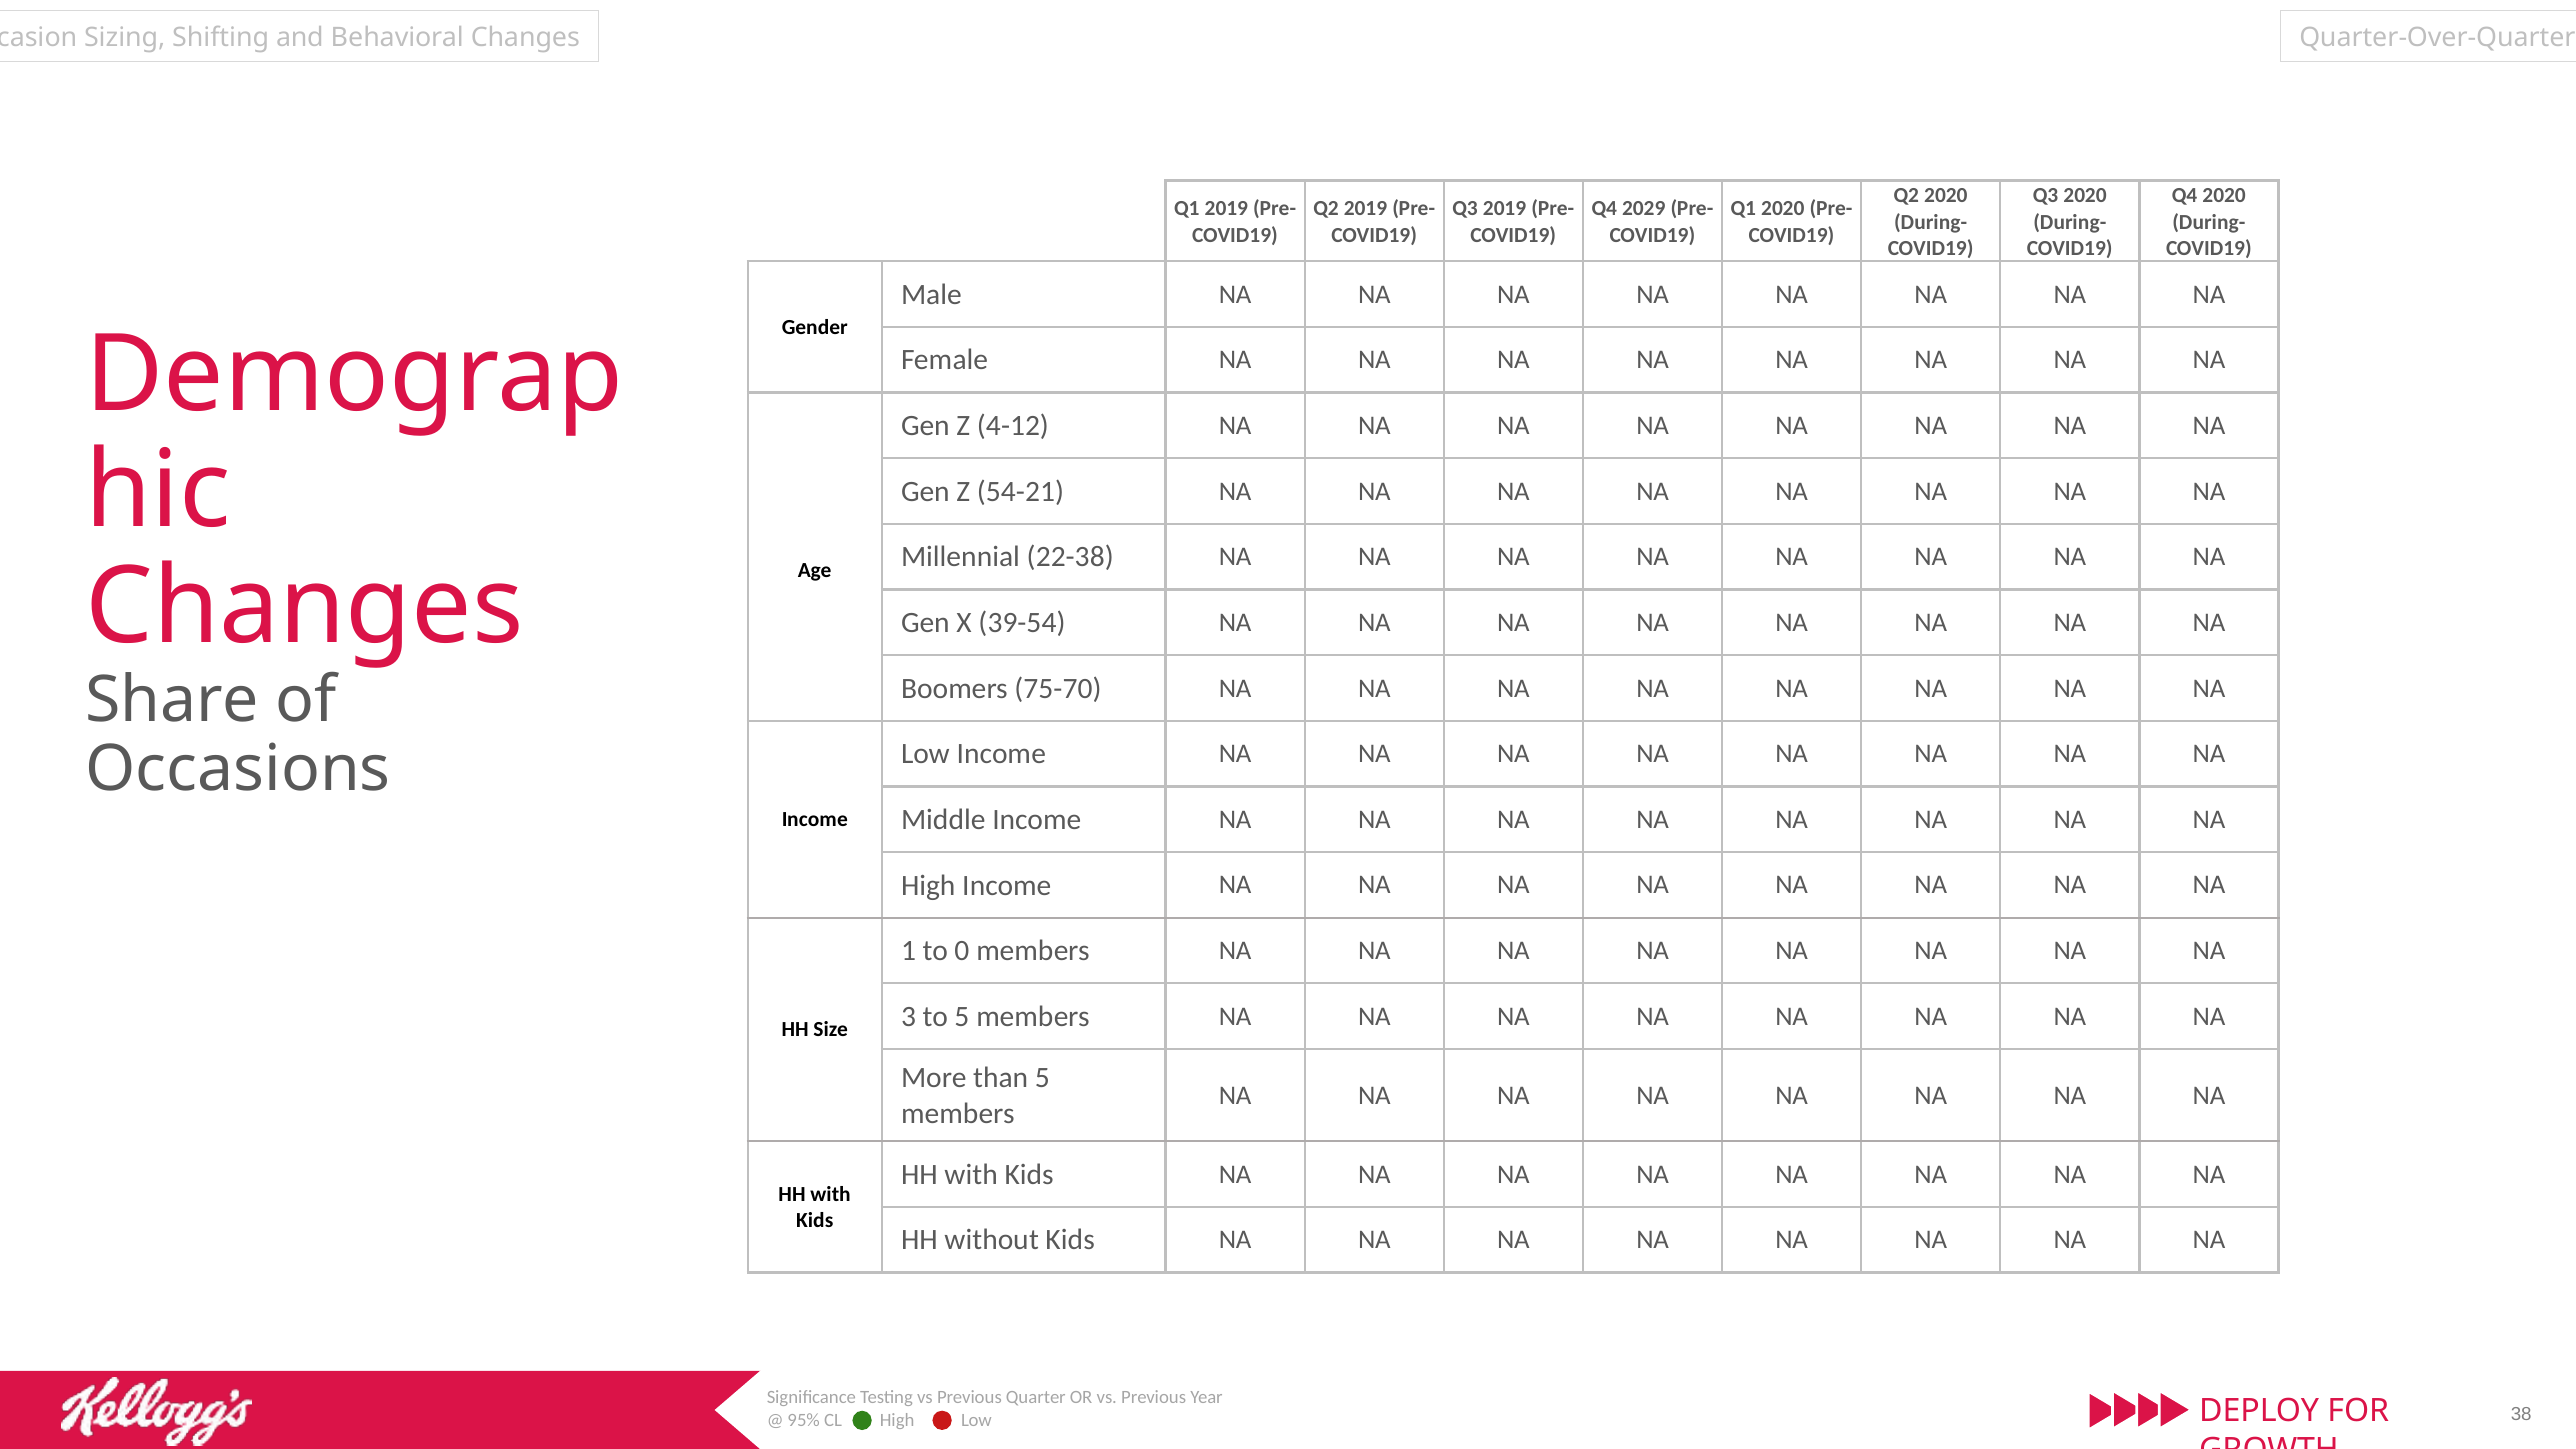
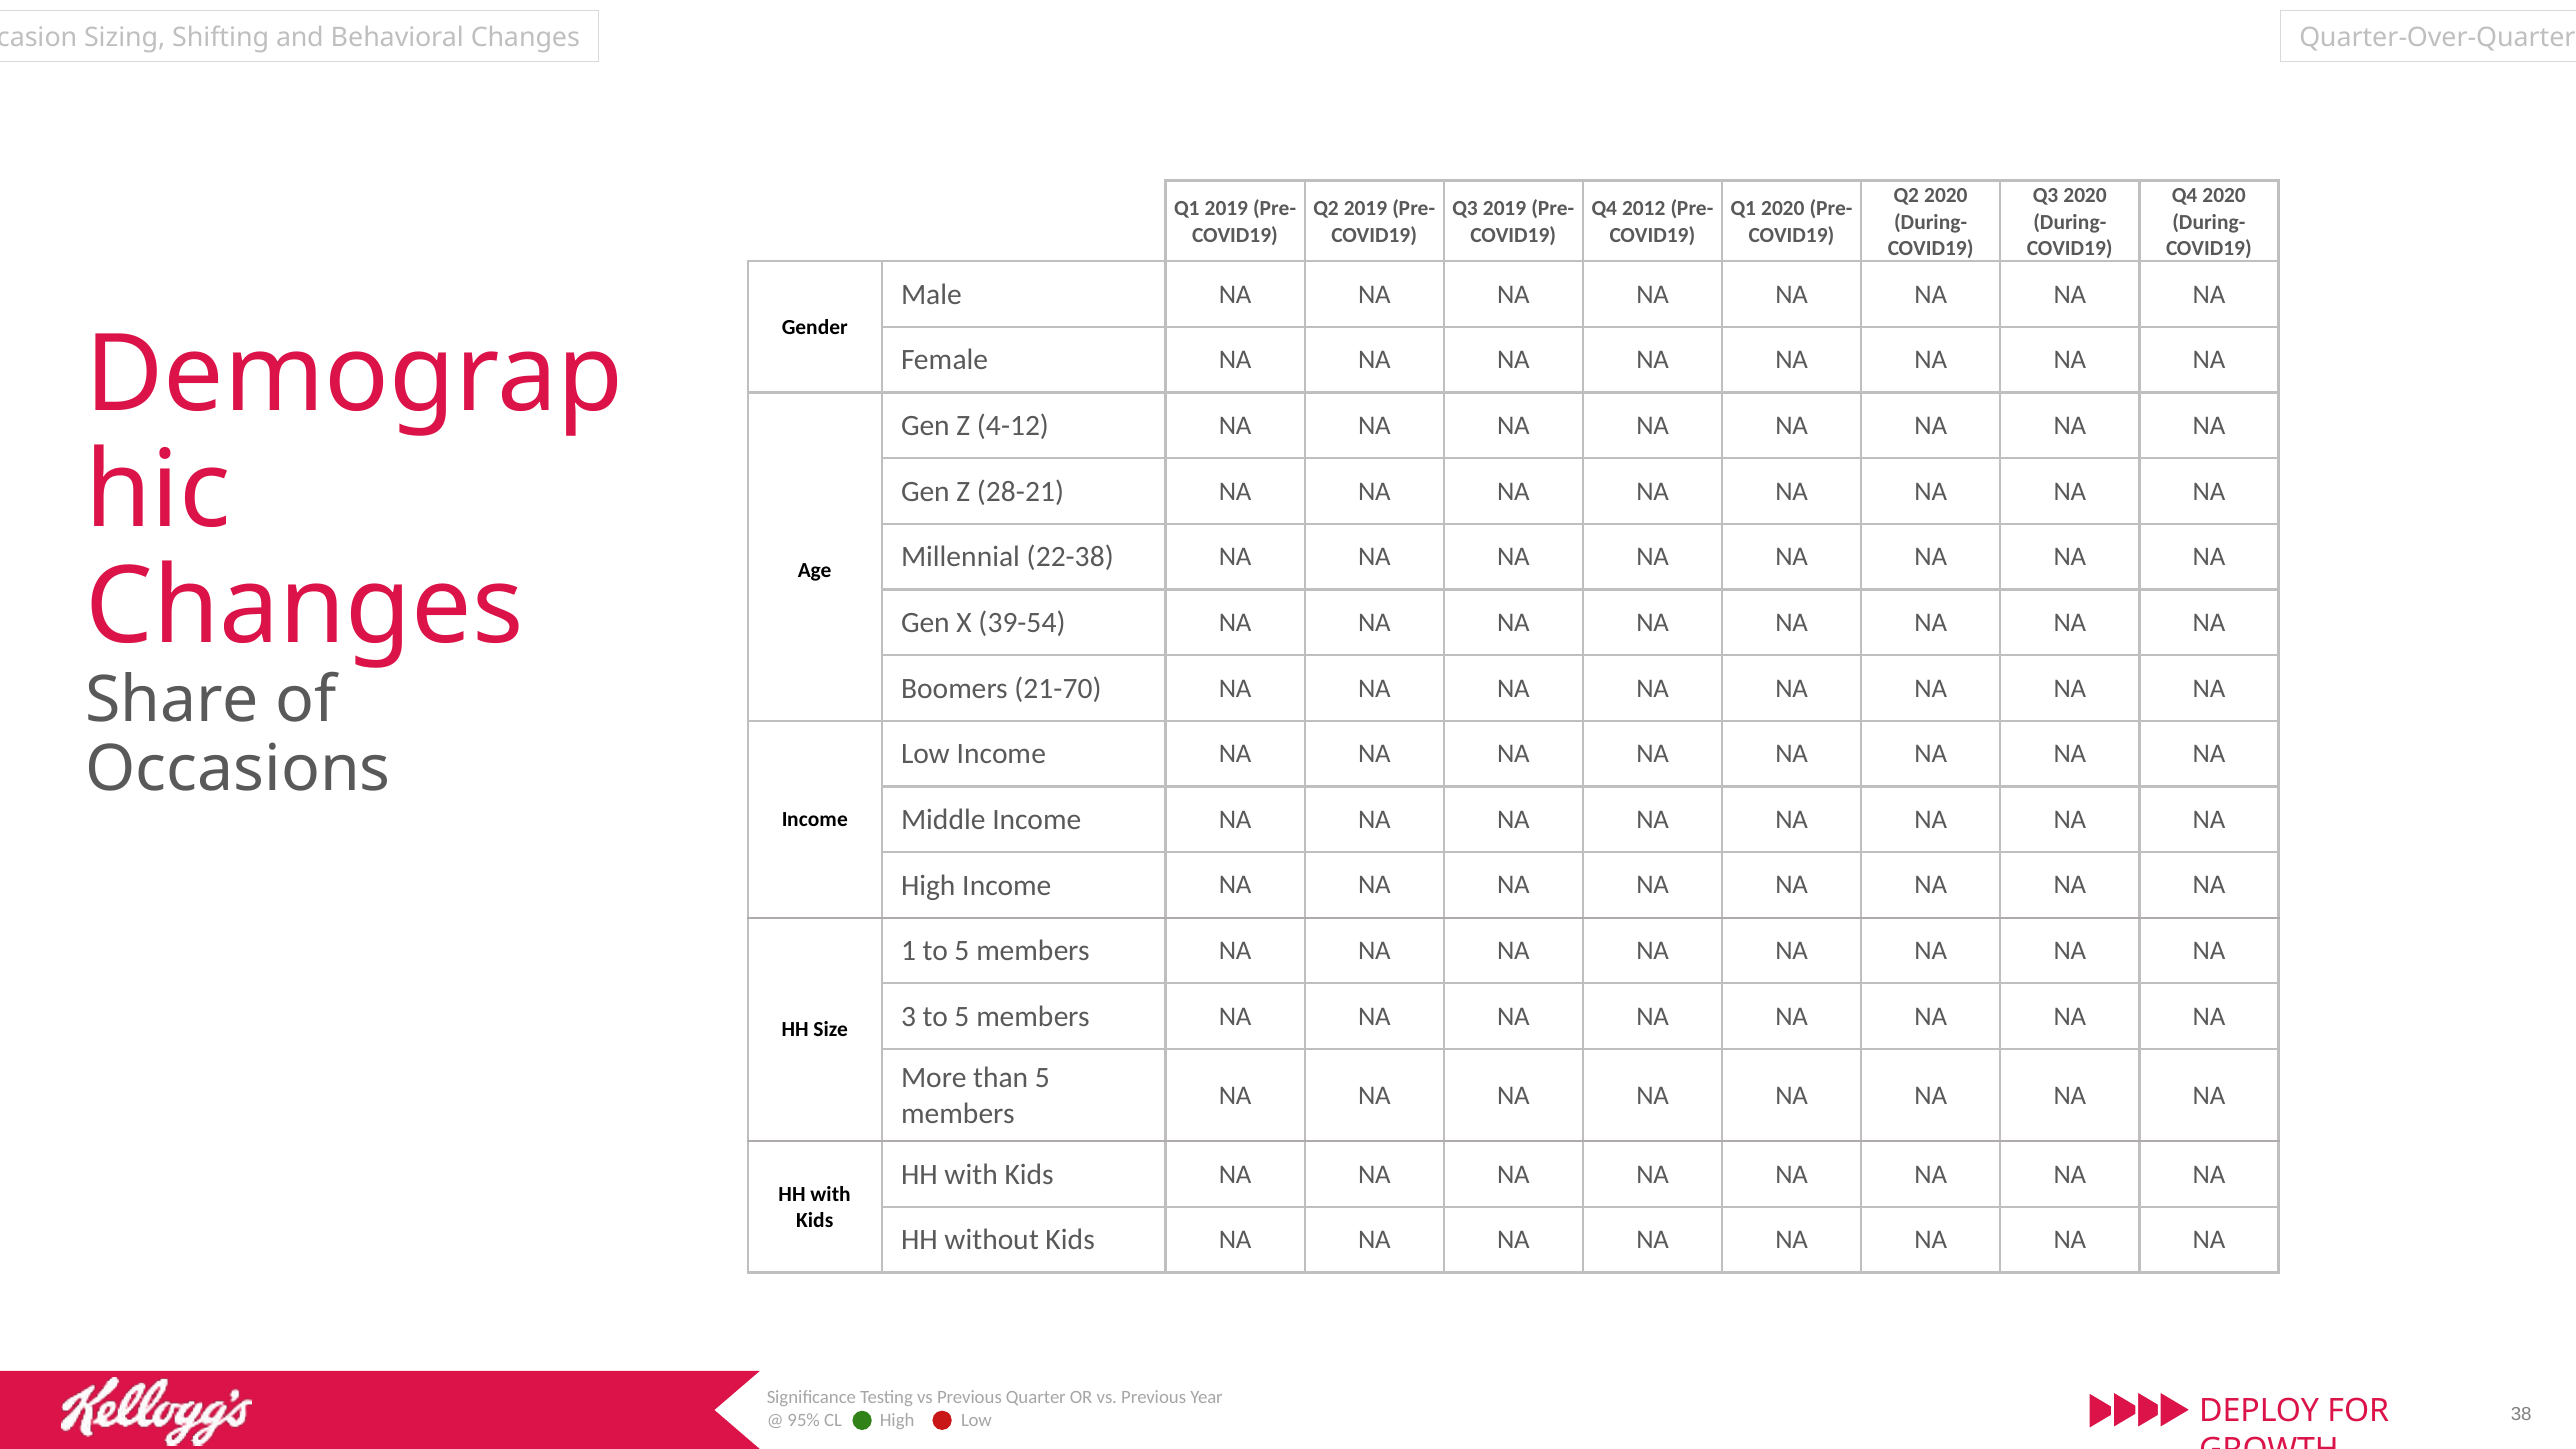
2029: 2029 -> 2012 (1644, 209)
54-21: 54-21 -> 28-21 (1020, 491)
75-70: 75-70 -> 21-70 (1058, 688)
1 to 0: 0 -> 5 (962, 951)
